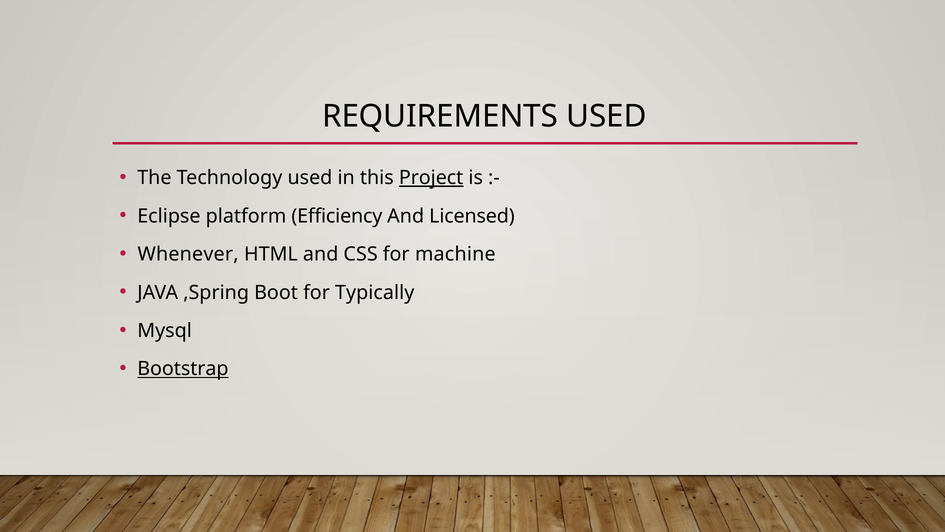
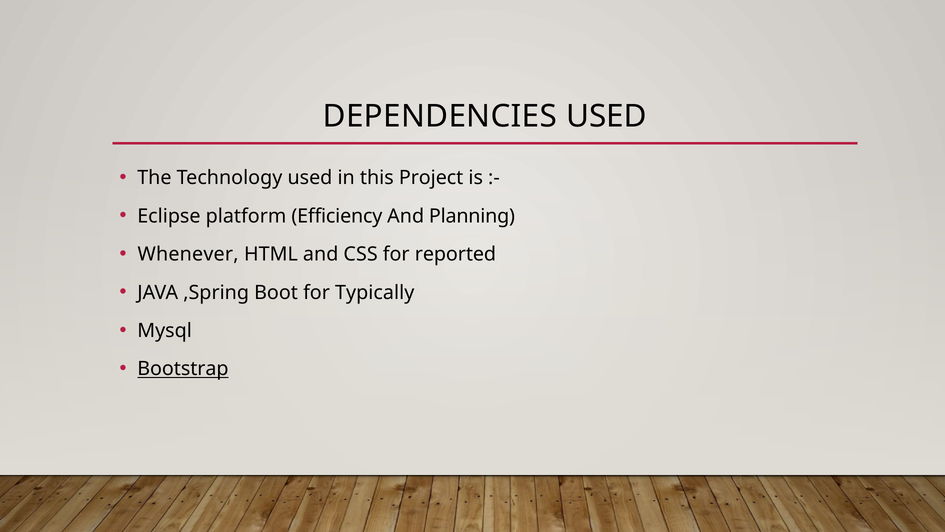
REQUIREMENTS: REQUIREMENTS -> DEPENDENCIES (440, 116)
Project underline: present -> none (431, 178)
Licensed: Licensed -> Planning (472, 216)
machine: machine -> reported (455, 254)
